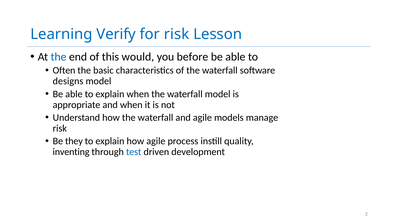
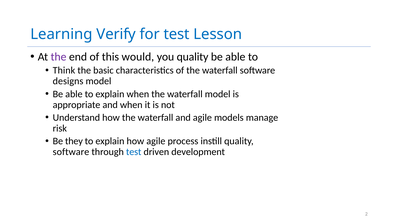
for risk: risk -> test (177, 34)
the colour: blue -> purple (59, 57)
you before: before -> quality (193, 57)
Often: Often -> Think (64, 70)
inventing: inventing -> software (71, 152)
